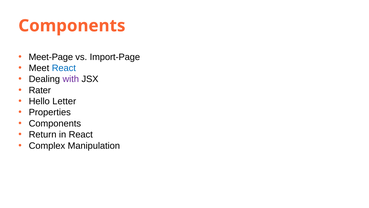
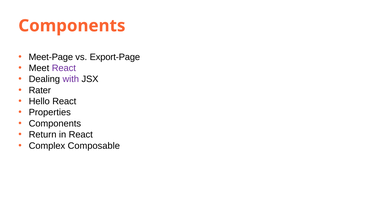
Import-Page: Import-Page -> Export-Page (115, 57)
React colour: blue -> purple (64, 68)
Hello Letter: Letter -> React (64, 101)
Manipulation: Manipulation -> Composable (94, 145)
